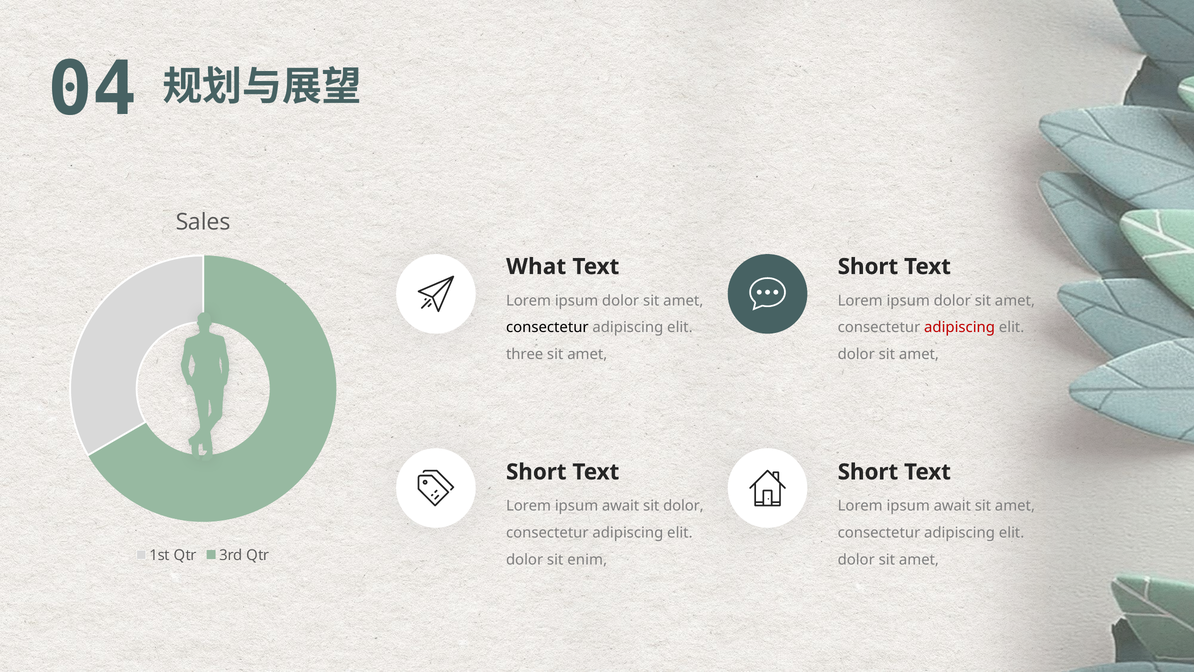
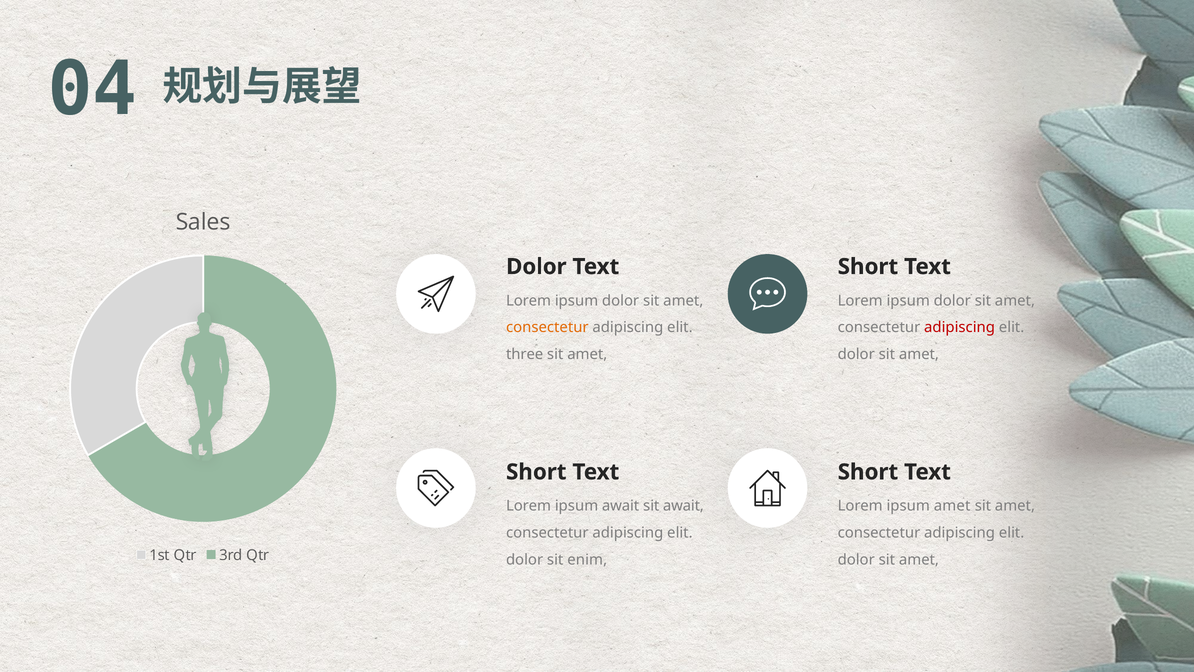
What: What -> Dolor (536, 267)
consectetur colour: black -> orange (547, 327)
sit dolor: dolor -> await (683, 506)
await: await -> amet (952, 506)
